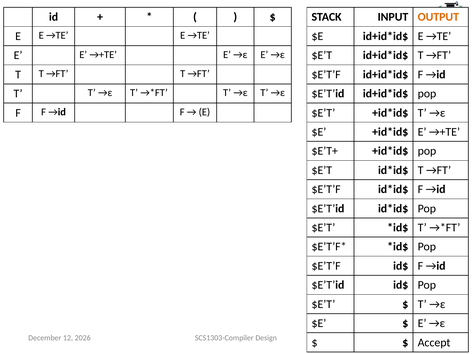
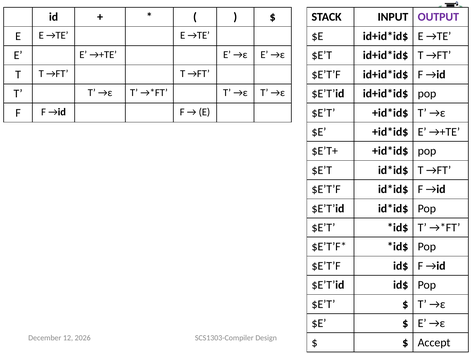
OUTPUT colour: orange -> purple (438, 17)
